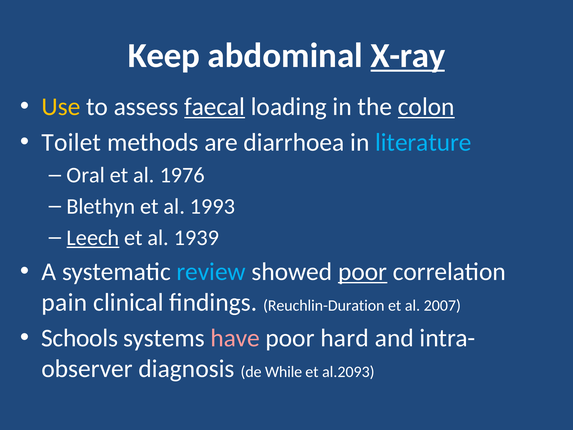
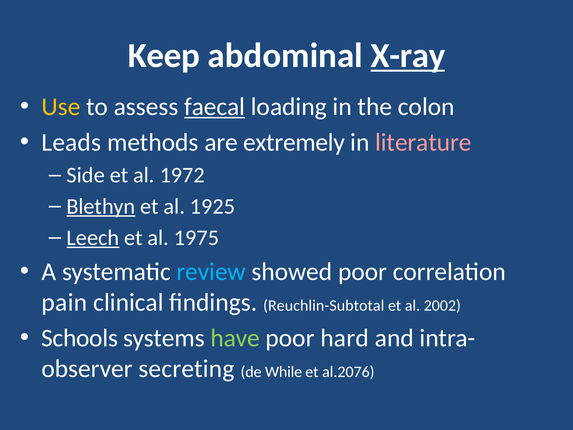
colon underline: present -> none (426, 107)
Toilet: Toilet -> Leads (71, 142)
diarrhoea: diarrhoea -> extremely (294, 142)
literature colour: light blue -> pink (423, 142)
Oral: Oral -> Side (86, 175)
1976: 1976 -> 1972 (182, 175)
Blethyn underline: none -> present (101, 206)
1993: 1993 -> 1925 (213, 206)
1939: 1939 -> 1975 (197, 238)
poor underline: present -> none (363, 272)
Reuchlin-Duration: Reuchlin-Duration -> Reuchlin-Subtotal (324, 305)
2007: 2007 -> 2002 (442, 305)
have colour: pink -> light green (235, 338)
diagnosis: diagnosis -> secreting (186, 368)
al.2093: al.2093 -> al.2076 (348, 372)
